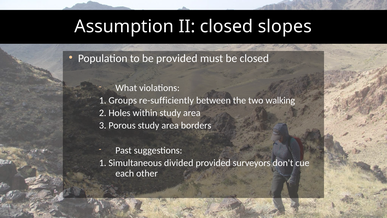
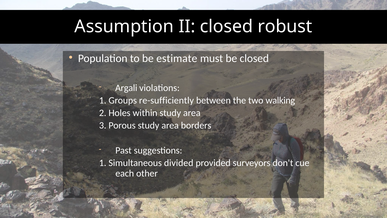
slopes: slopes -> robust (285, 27)
be provided: provided -> estimate (177, 58)
What: What -> Argali (126, 88)
